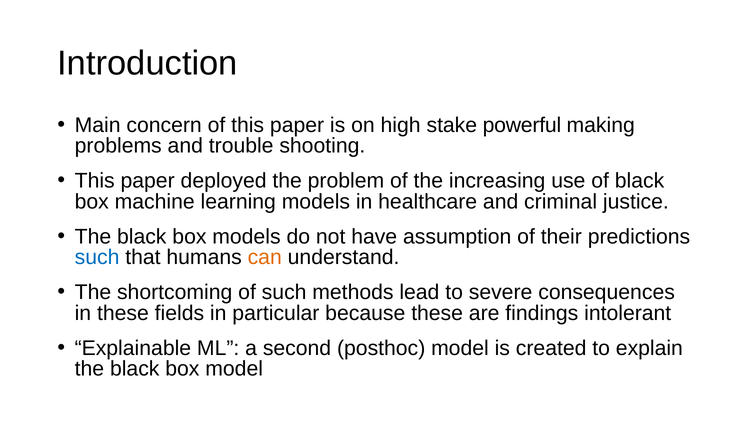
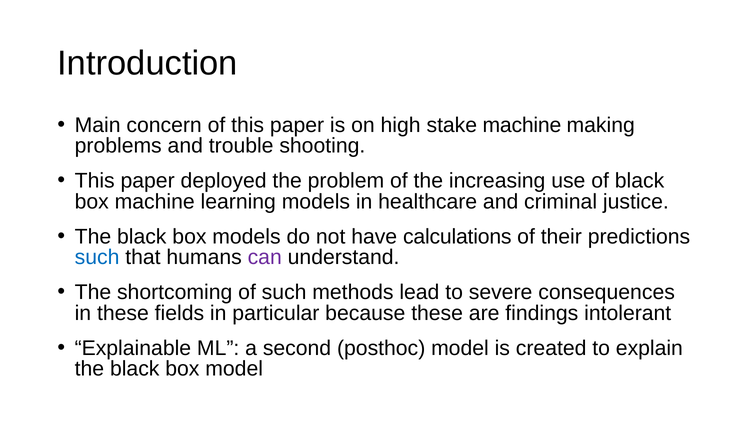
stake powerful: powerful -> machine (522, 125)
assumption: assumption -> calculations (457, 236)
can colour: orange -> purple (265, 257)
